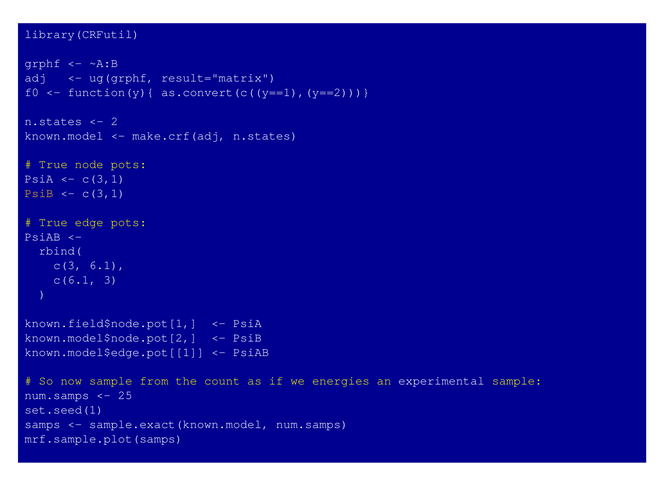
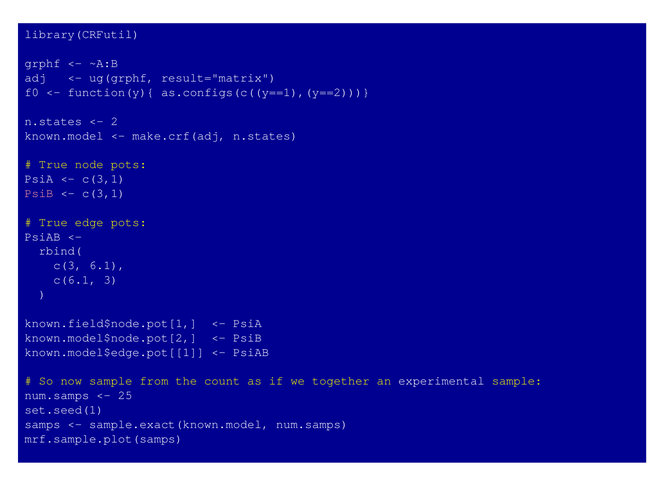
as.convert(c((y==1),(y==2: as.convert(c((y==1),(y==2 -> as.configs(c((y==1),(y==2 (265, 92)
PsiB colour: yellow -> pink (39, 193)
energies: energies -> together (341, 381)
